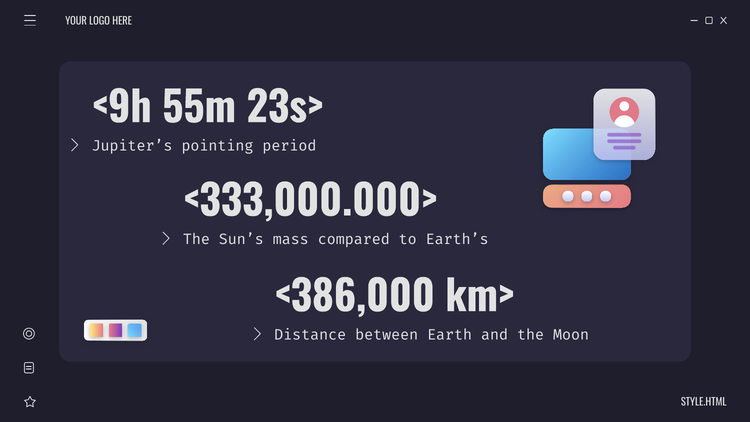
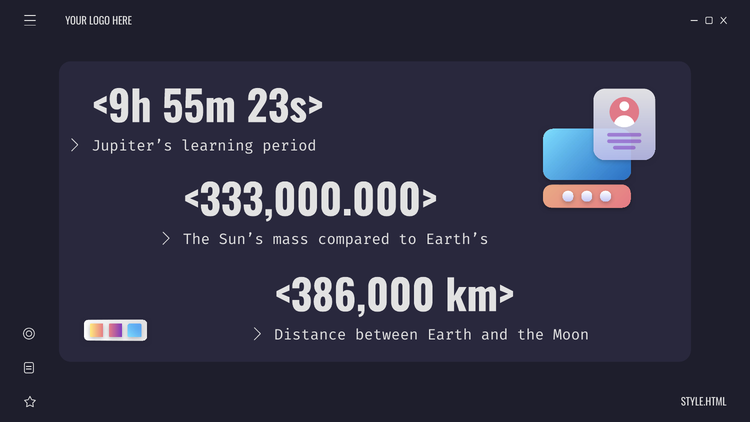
pointing: pointing -> learning (217, 146)
